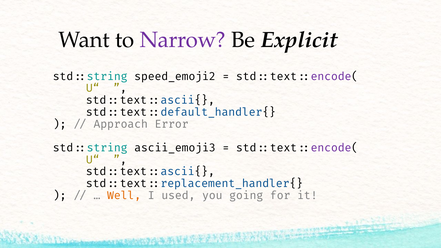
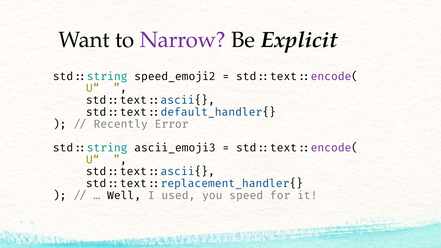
Approach: Approach -> Recently (121, 124)
Well colour: orange -> black (124, 196)
going: going -> speed (246, 196)
